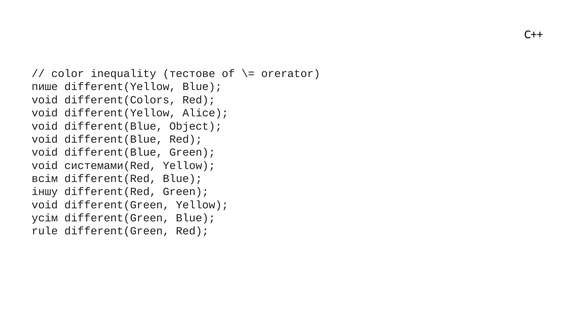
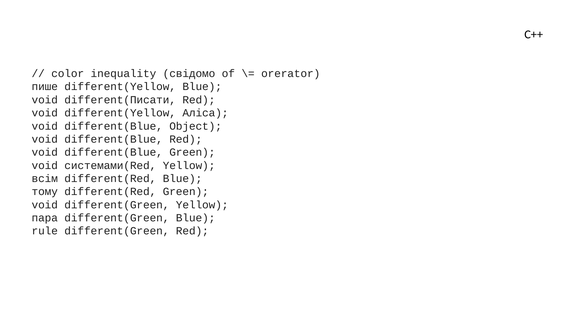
тестове: тестове -> свідомо (189, 74)
different(Colors: different(Colors -> different(Писати (120, 100)
Alice: Alice -> Аліса (205, 113)
іншу: іншу -> тому (45, 192)
усім: усім -> пара (45, 218)
